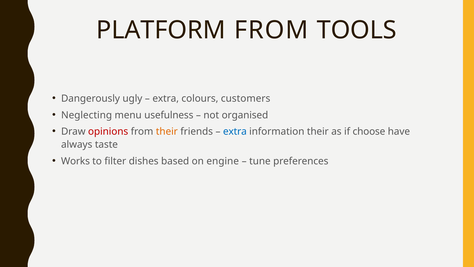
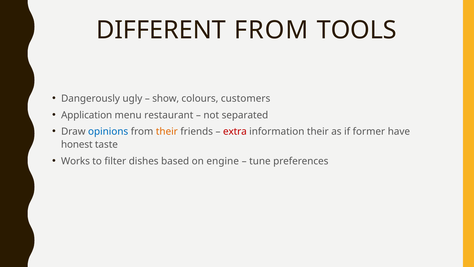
PLATFORM: PLATFORM -> DIFFERENT (161, 30)
extra: extra -> show (166, 98)
Neglecting: Neglecting -> Application (87, 115)
usefulness: usefulness -> restaurant (169, 115)
organised: organised -> separated (245, 115)
opinions colour: red -> blue (108, 131)
extra colour: blue -> red (235, 131)
choose: choose -> former (369, 131)
always: always -> honest (77, 144)
